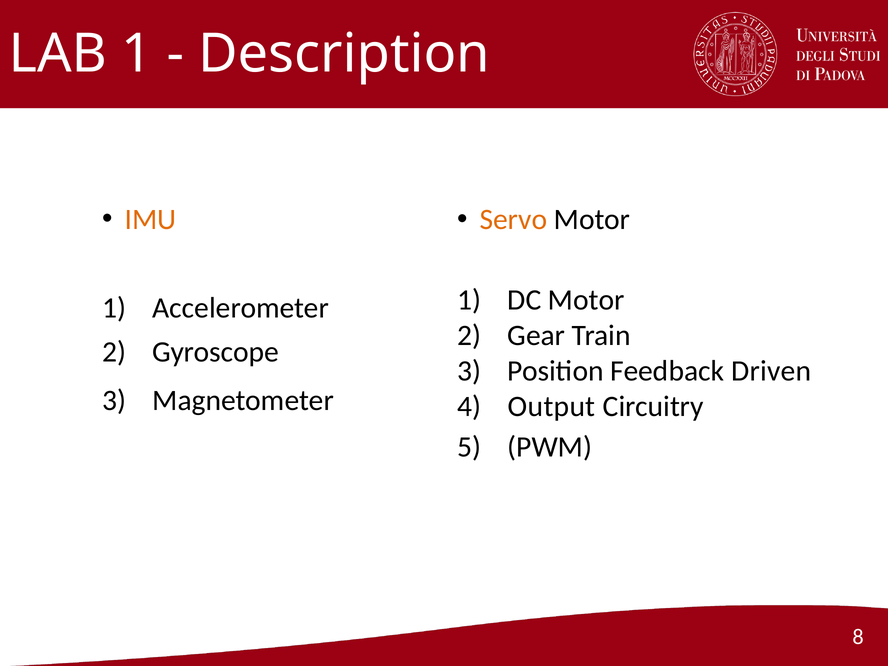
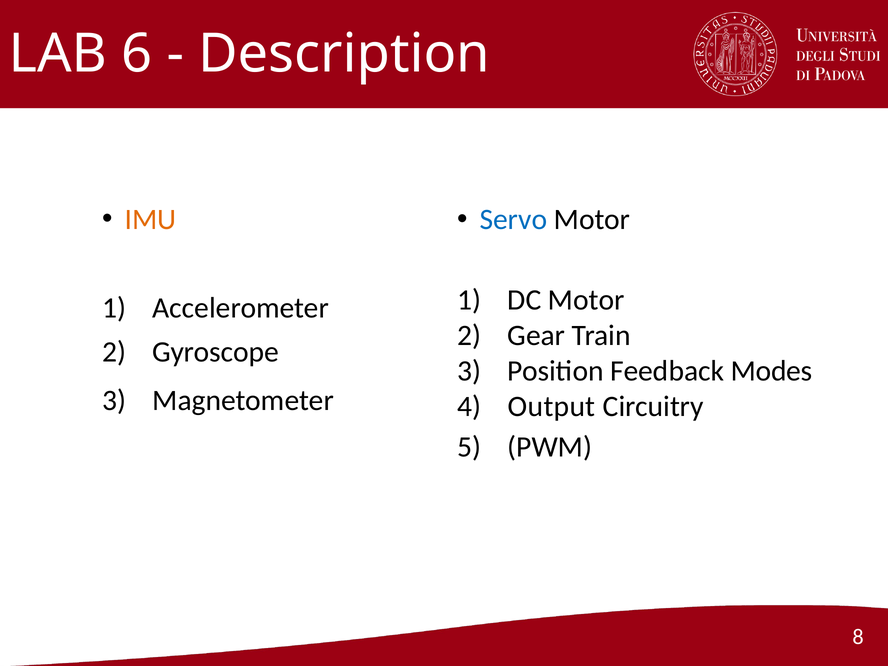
LAB 1: 1 -> 6 (137, 54)
Servo colour: orange -> blue (513, 220)
Driven: Driven -> Modes (772, 371)
